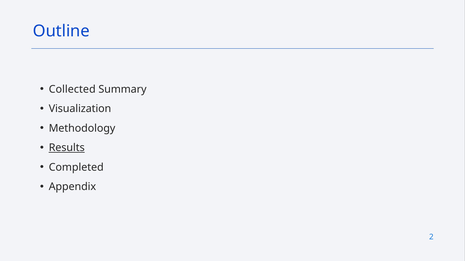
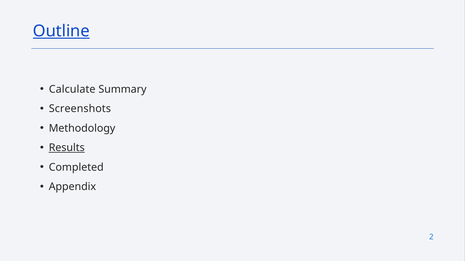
Outline underline: none -> present (61, 31)
Collected: Collected -> Calculate (72, 89)
Visualization: Visualization -> Screenshots (80, 109)
